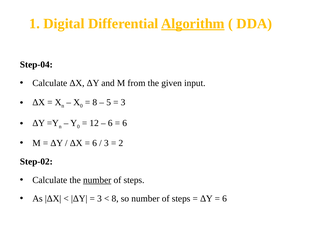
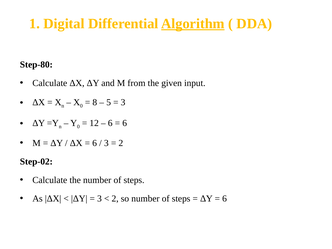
Step-04: Step-04 -> Step-80 (36, 65)
number underline: present -> none (97, 180)
8: 8 -> 2 (115, 199)
